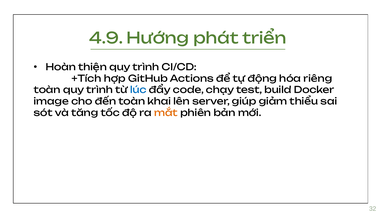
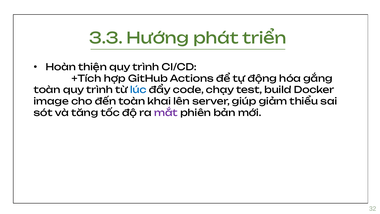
4.9: 4.9 -> 3.3 (106, 38)
riêng: riêng -> gắng (318, 79)
mắt colour: orange -> purple (166, 113)
